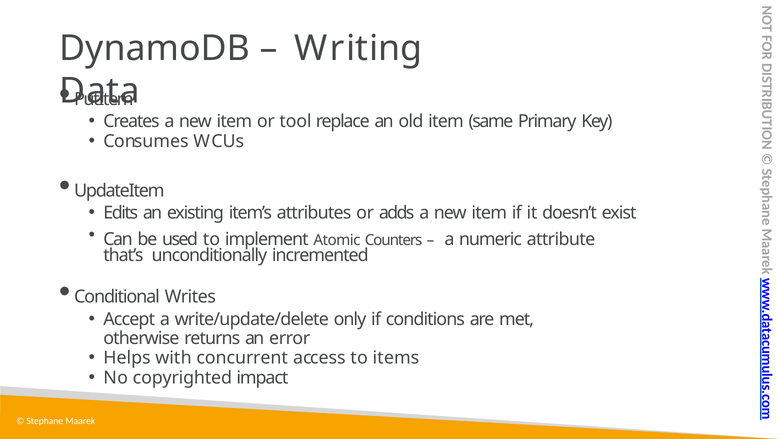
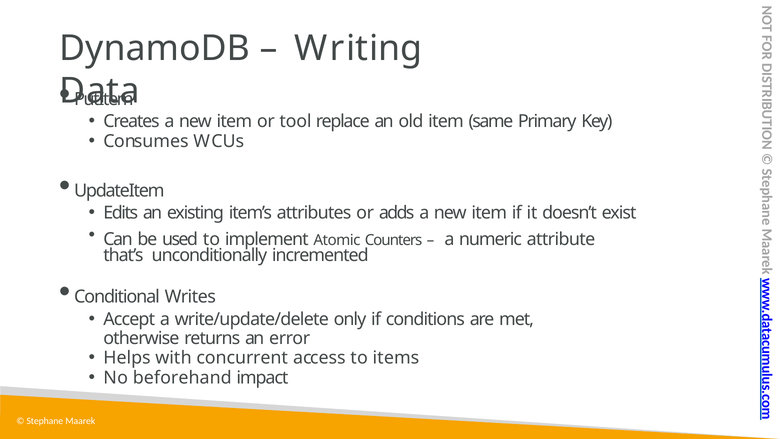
copyrighted: copyrighted -> beforehand (182, 377)
